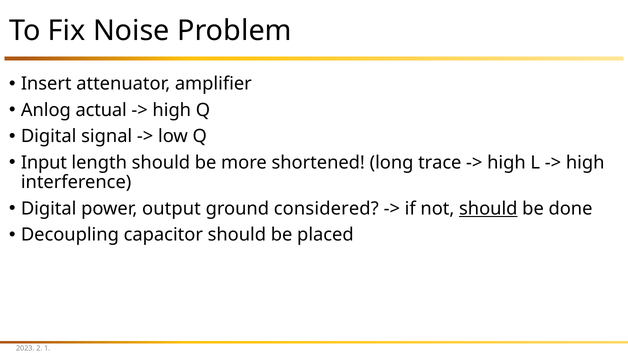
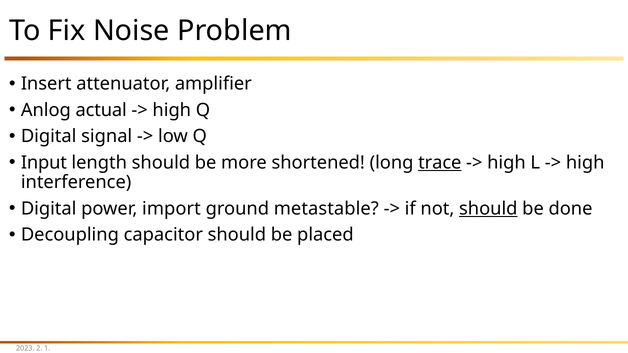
trace underline: none -> present (440, 163)
output: output -> import (171, 209)
considered: considered -> metastable (326, 209)
